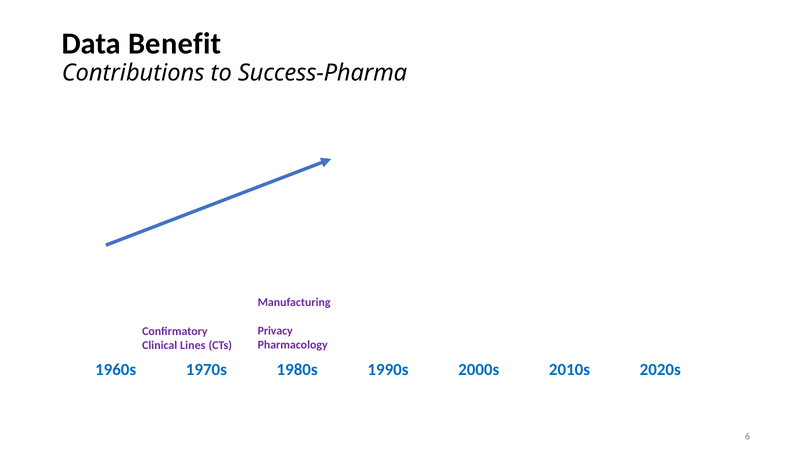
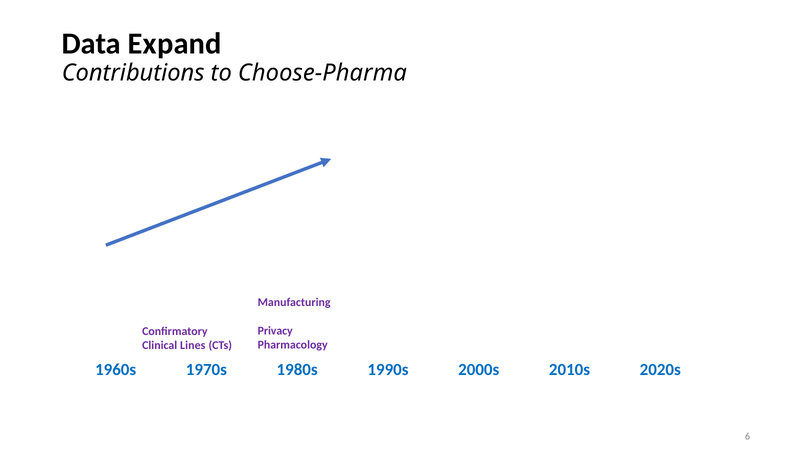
Benefit: Benefit -> Expand (175, 44)
Success-Pharma: Success-Pharma -> Choose-Pharma (322, 73)
